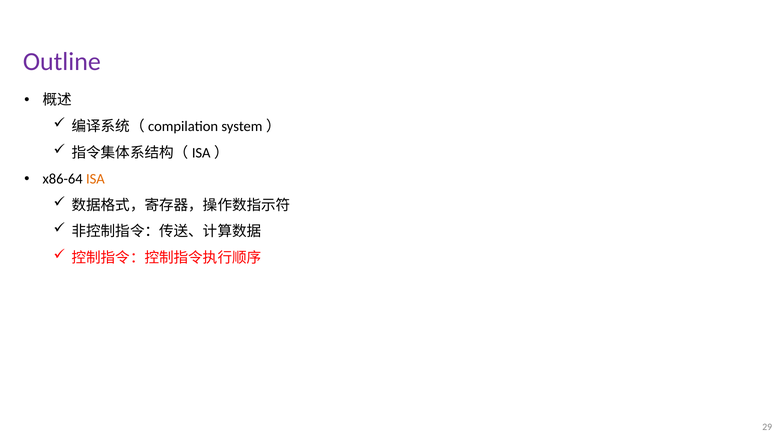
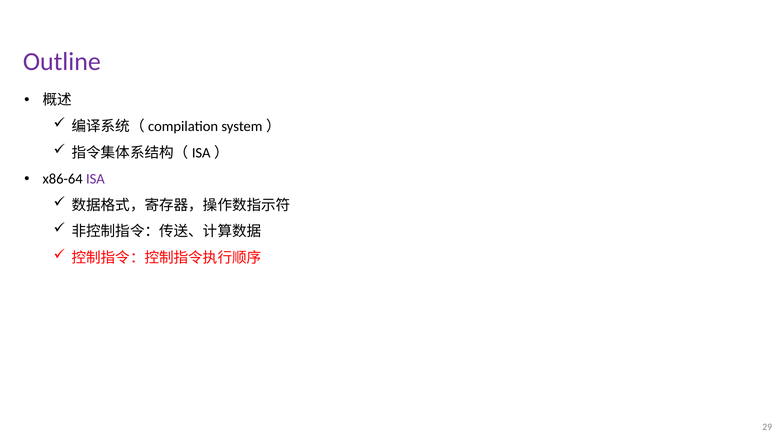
ISA colour: orange -> purple (95, 179)
